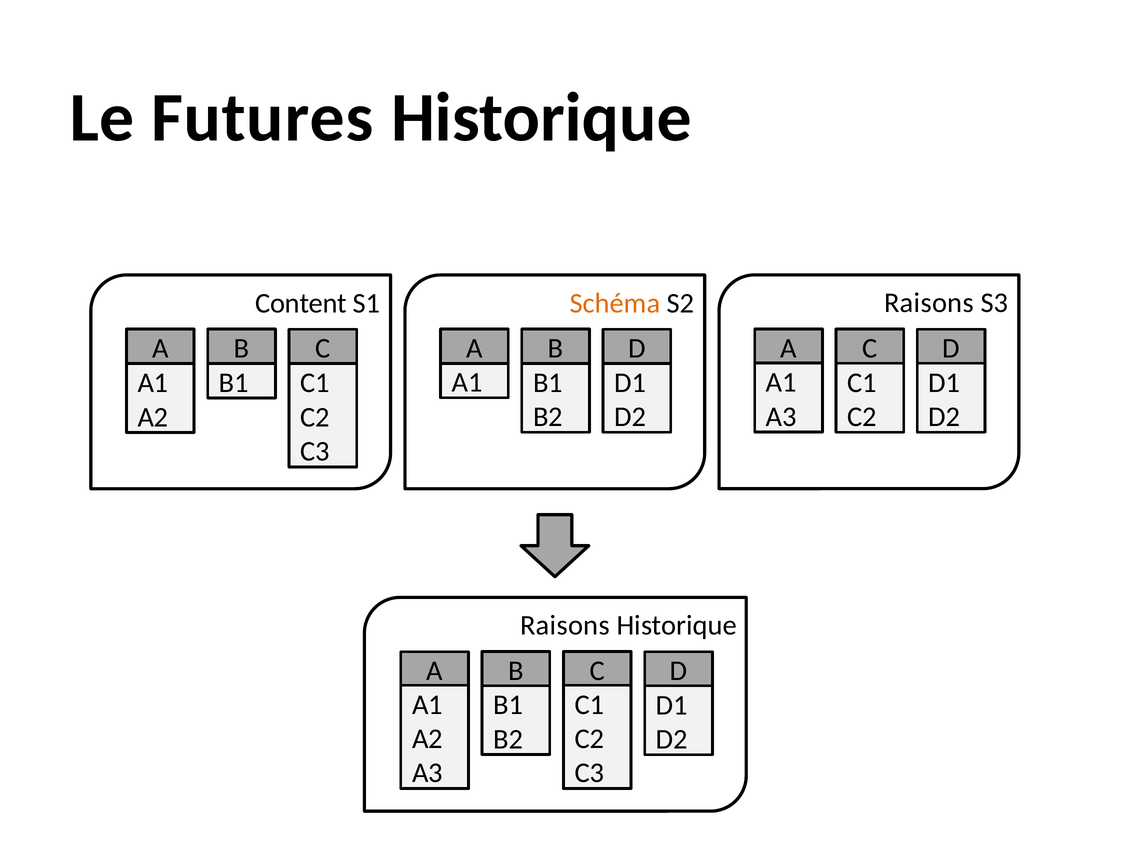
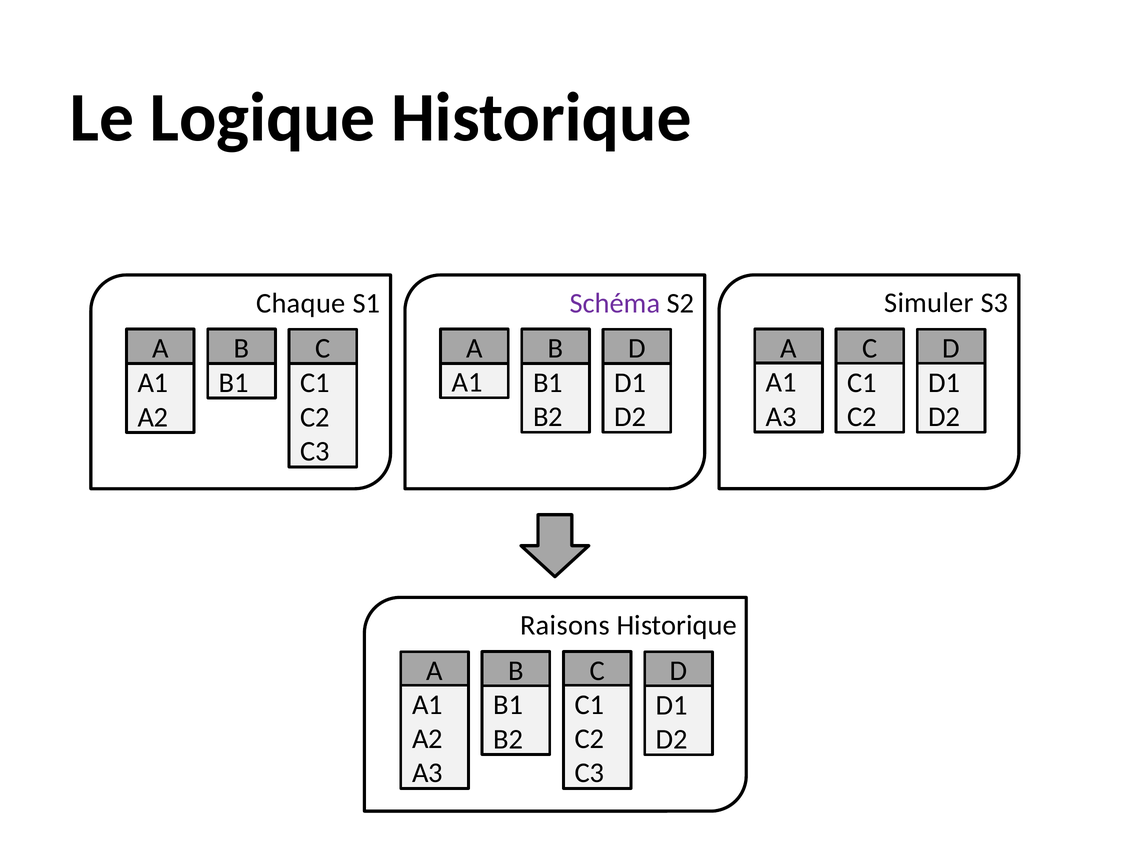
Futures: Futures -> Logique (263, 118)
Raisons: Raisons -> Simuler (929, 303)
Content: Content -> Chaque (301, 303)
Schéma colour: orange -> purple (615, 303)
